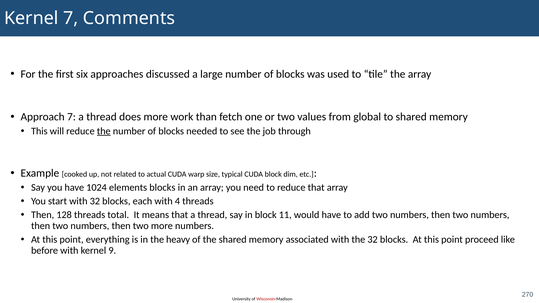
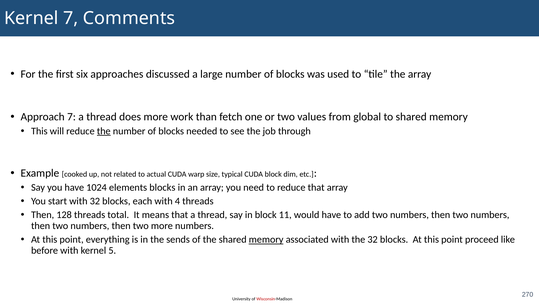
heavy: heavy -> sends (178, 240)
memory underline: none -> present (266, 240)
9: 9 -> 5 (112, 251)
